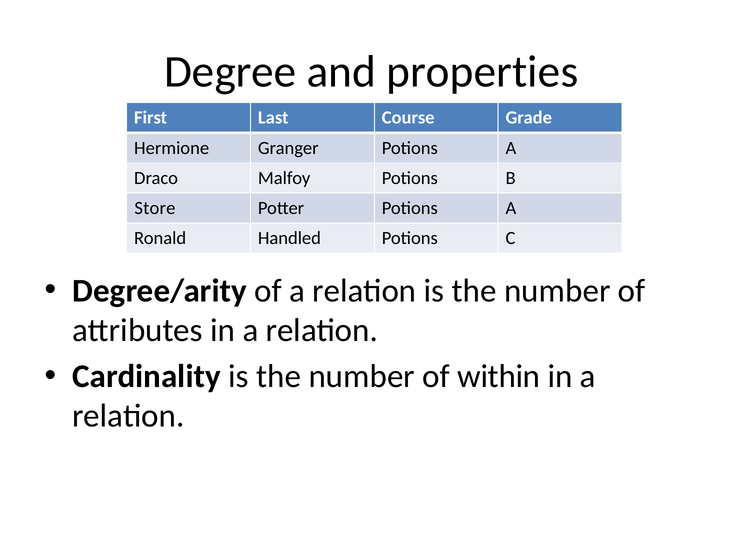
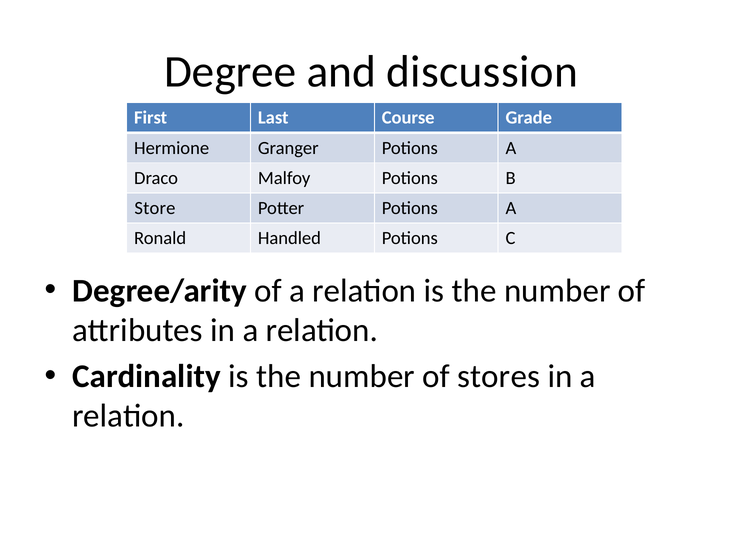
properties: properties -> discussion (482, 72)
within: within -> stores (499, 377)
